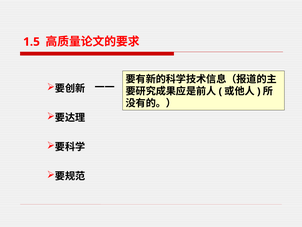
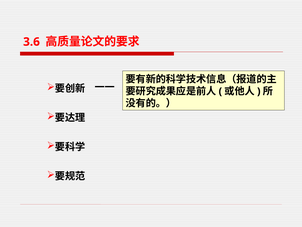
1.5: 1.5 -> 3.6 (31, 42)
